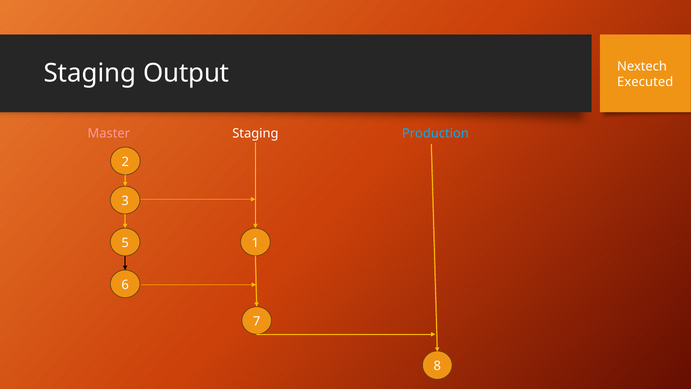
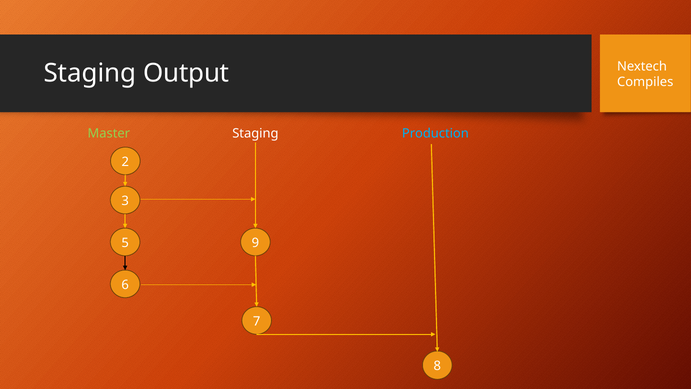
Executed: Executed -> Compiles (645, 82)
Master colour: pink -> light green (109, 133)
1: 1 -> 9 (255, 243)
